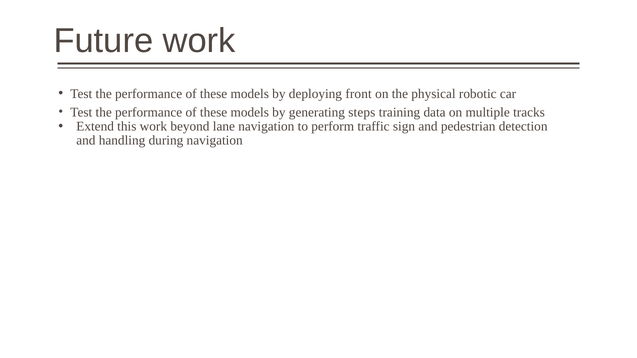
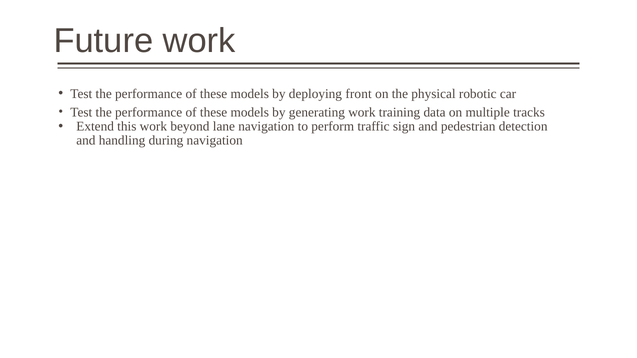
generating steps: steps -> work (362, 112)
